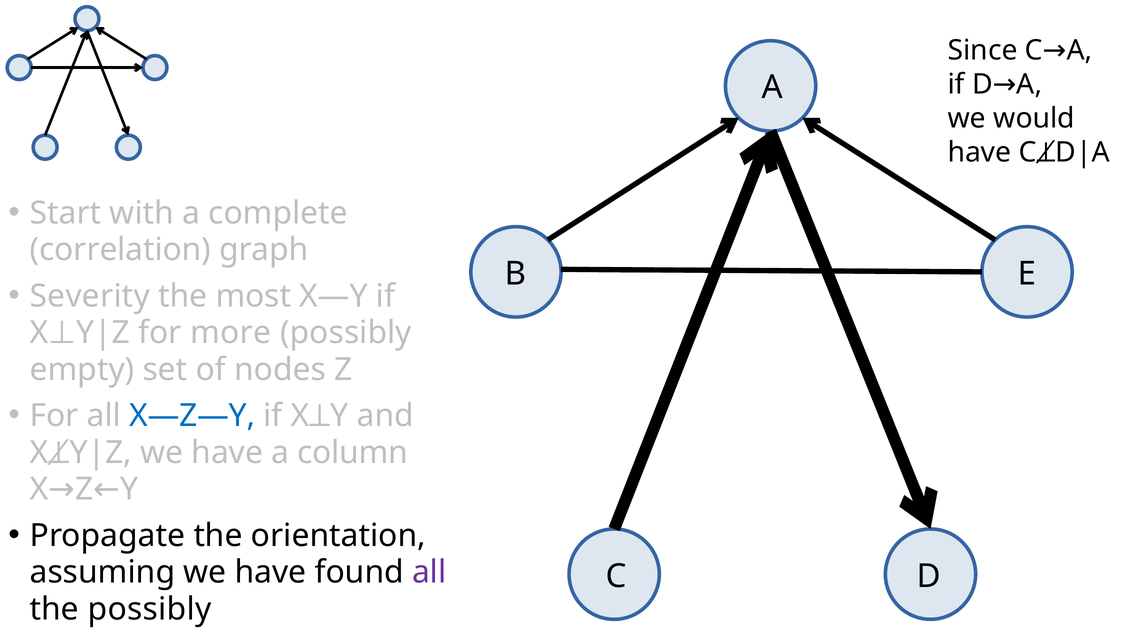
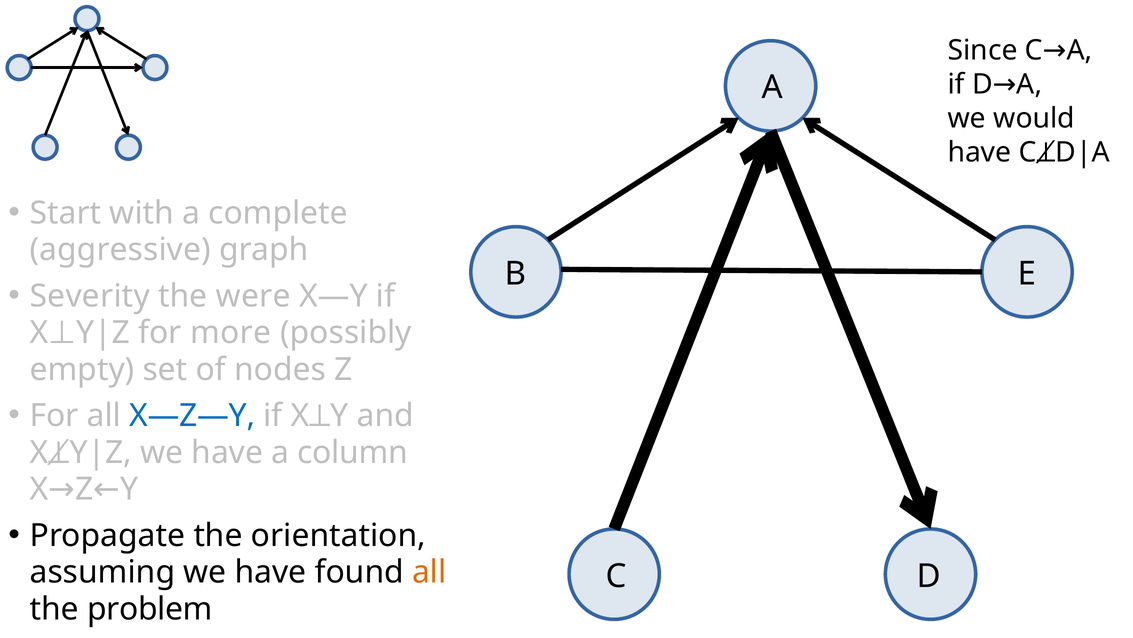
correlation: correlation -> aggressive (120, 250)
most: most -> were (253, 296)
all colour: purple -> orange (429, 572)
the possibly: possibly -> problem (150, 609)
